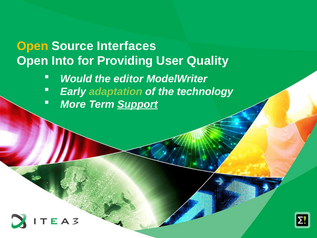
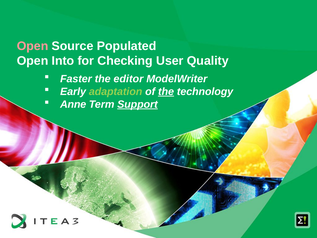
Open colour: yellow -> pink (33, 46)
Interfaces: Interfaces -> Populated (127, 46)
Providing: Providing -> Checking (125, 61)
Would: Would -> Faster (76, 79)
the underline: none -> present (166, 92)
More: More -> Anne (73, 104)
